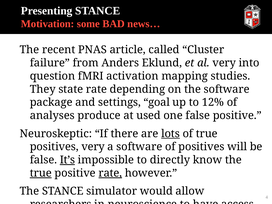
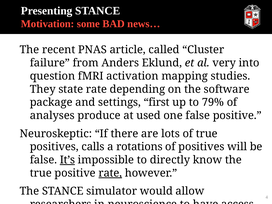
goal: goal -> first (157, 102)
12%: 12% -> 79% (213, 102)
lots underline: present -> none (171, 134)
positives very: very -> calls (93, 147)
a software: software -> rotations (139, 147)
true underline: present -> none (41, 173)
